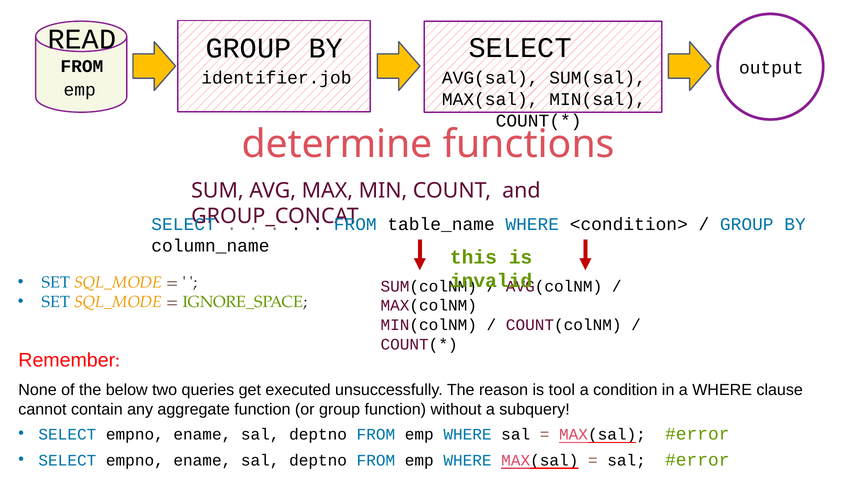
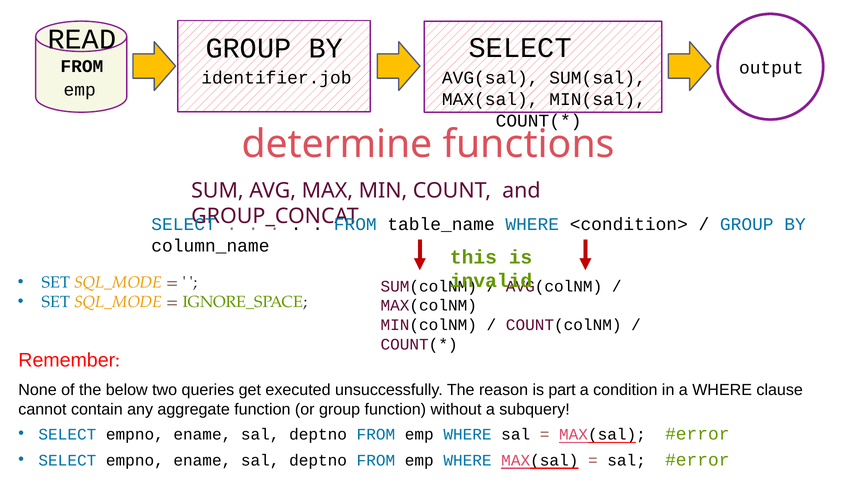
tool: tool -> part (562, 390)
